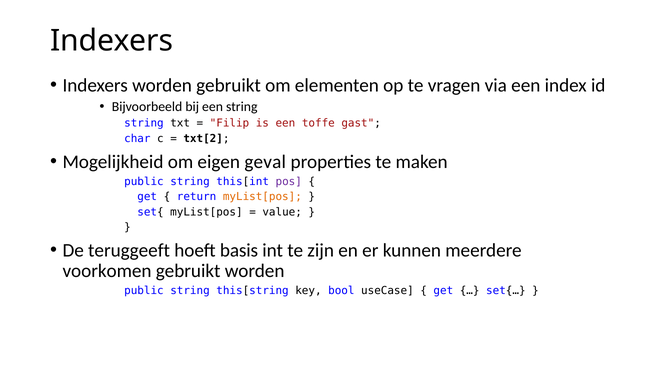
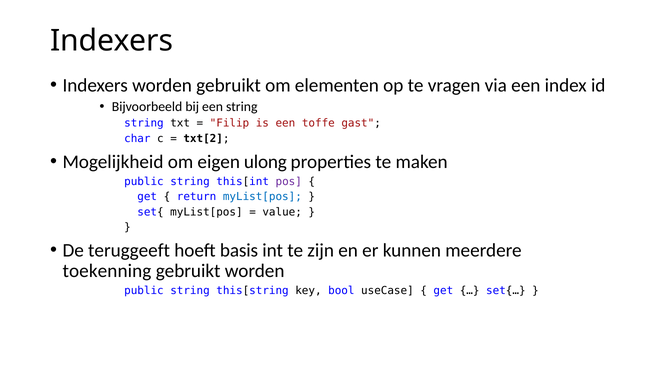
geval: geval -> ulong (265, 162)
myList[pos colour: orange -> blue (262, 197)
voorkomen: voorkomen -> toekenning (107, 271)
